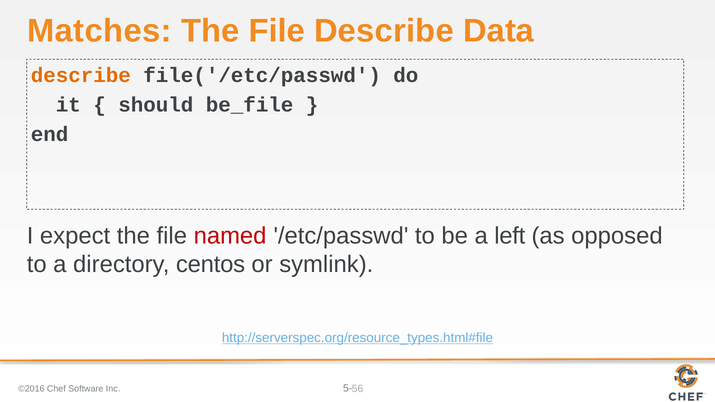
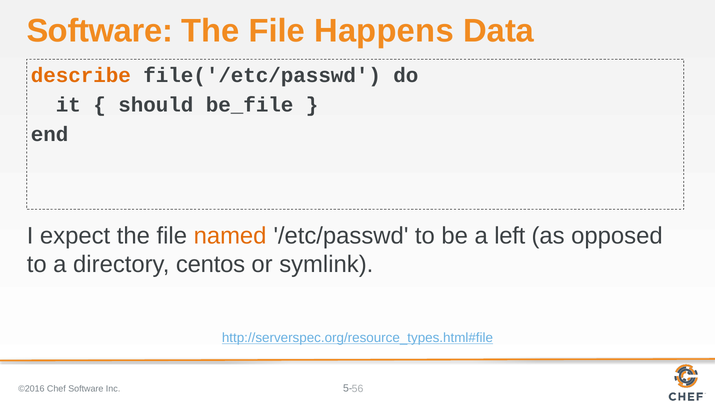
Matches: Matches -> Software (100, 31)
File Describe: Describe -> Happens (384, 31)
named colour: red -> orange (230, 236)
